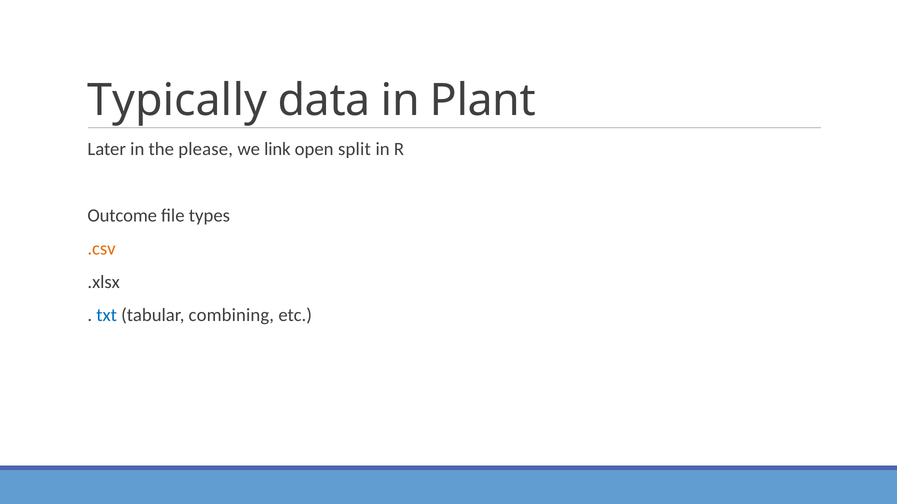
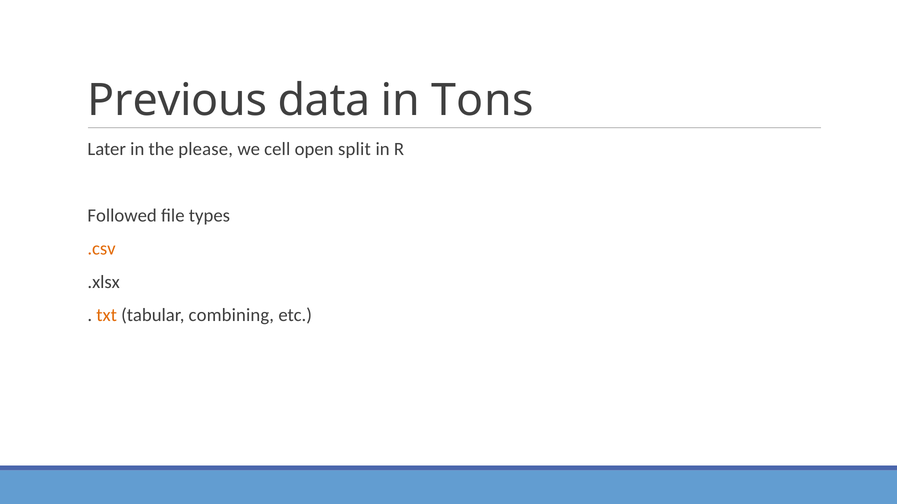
Typically: Typically -> Previous (177, 100)
Plant: Plant -> Tons (482, 100)
link: link -> cell (277, 149)
Outcome: Outcome -> Followed (122, 216)
txt colour: blue -> orange (107, 315)
